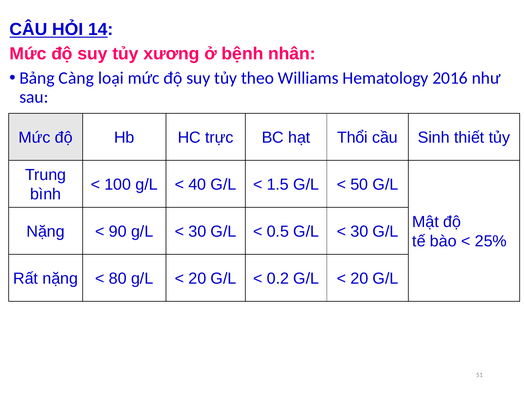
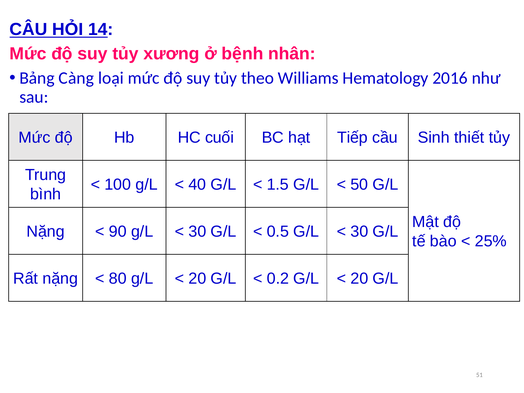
trực: trực -> cuối (219, 138)
Thổi: Thổi -> Tiếp (353, 138)
